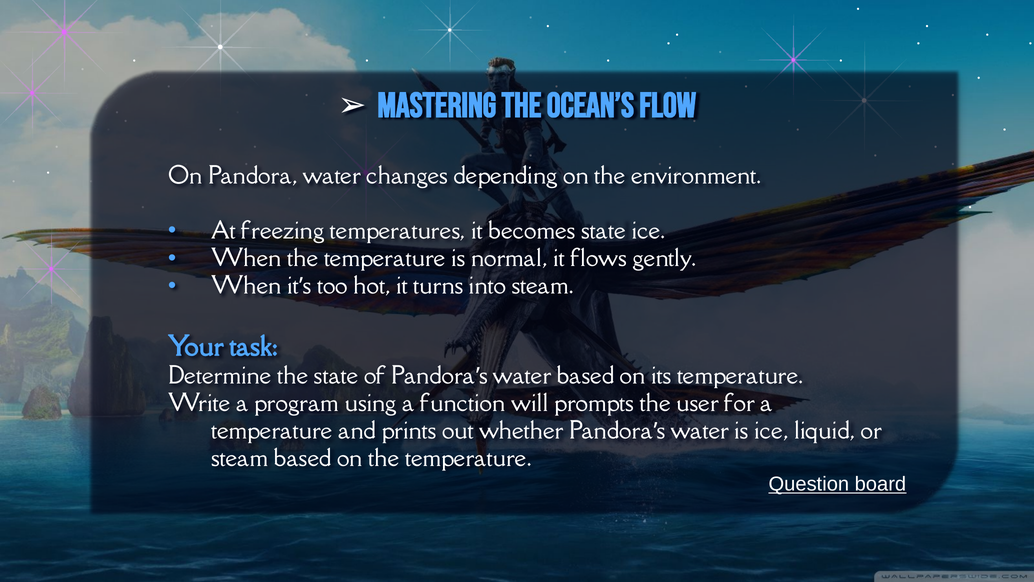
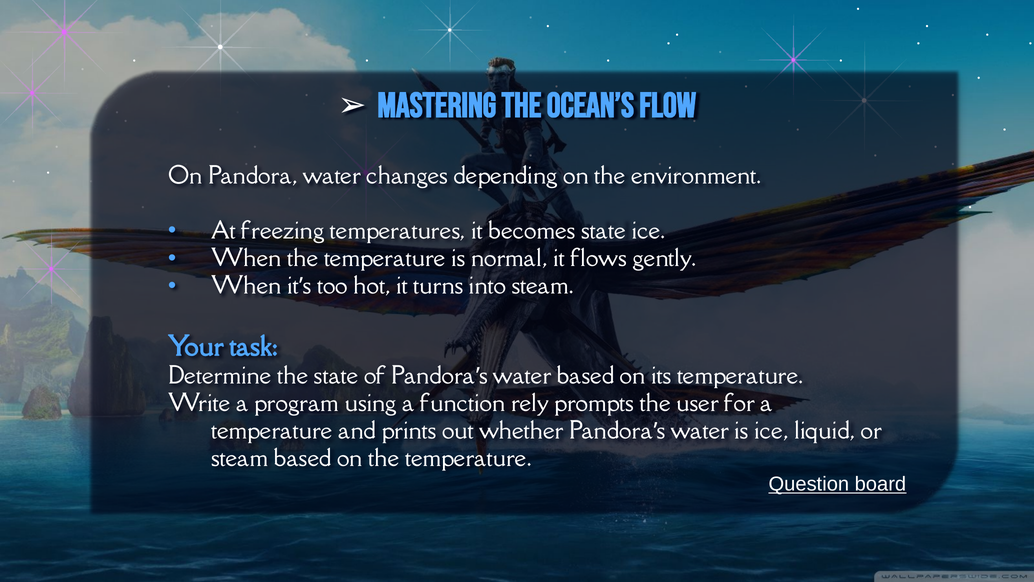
will: will -> rely (530, 403)
